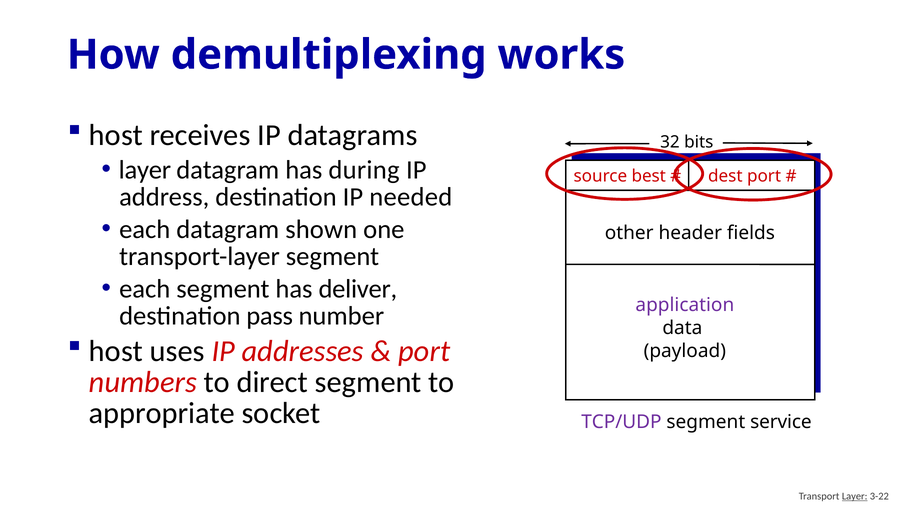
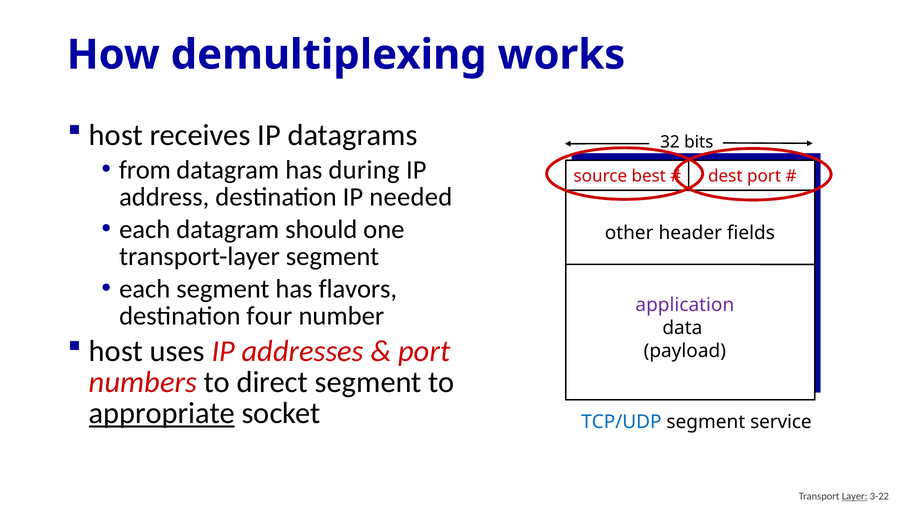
layer: layer -> from (145, 170)
shown: shown -> should (321, 230)
deliver: deliver -> flavors (358, 289)
pass: pass -> four (269, 317)
appropriate underline: none -> present (162, 414)
TCP/UDP colour: purple -> blue (621, 423)
